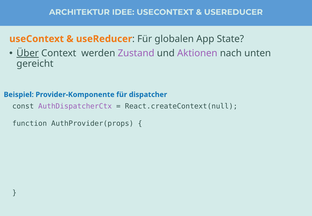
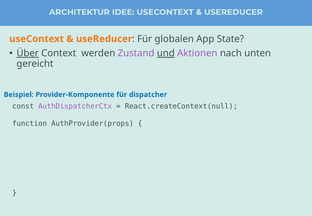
und underline: none -> present (166, 53)
